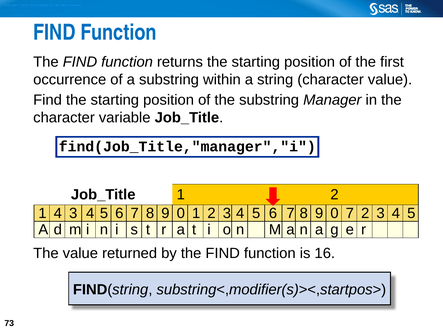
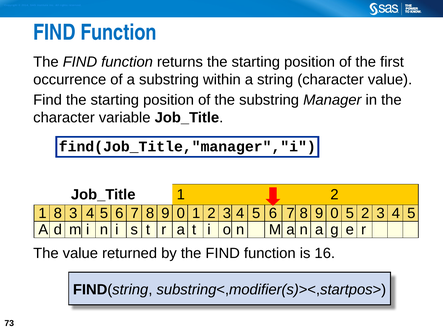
1 4: 4 -> 8 (58, 213)
0 7: 7 -> 5 (350, 213)
